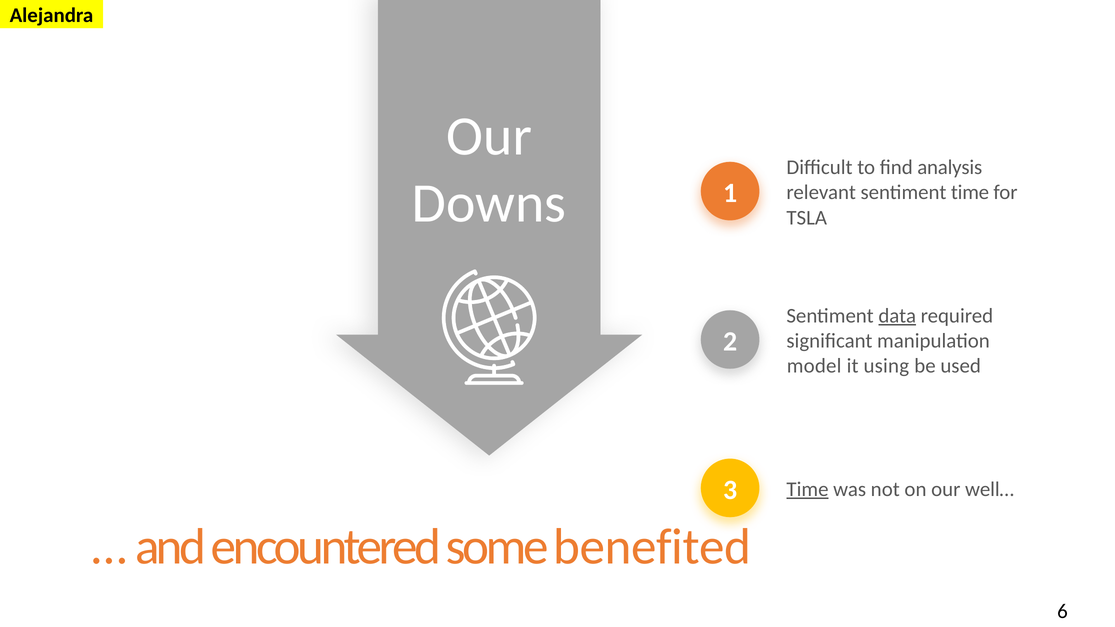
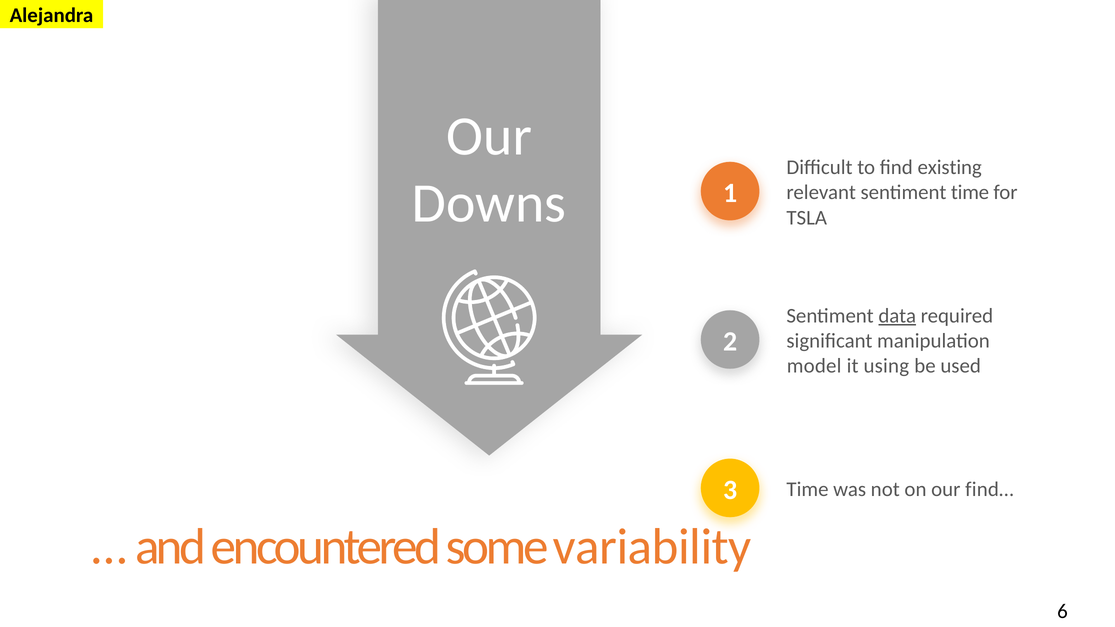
analysis: analysis -> existing (950, 168)
Time underline: present -> none (808, 490)
well…: well… -> find… (989, 490)
benefited: benefited -> variability (652, 547)
